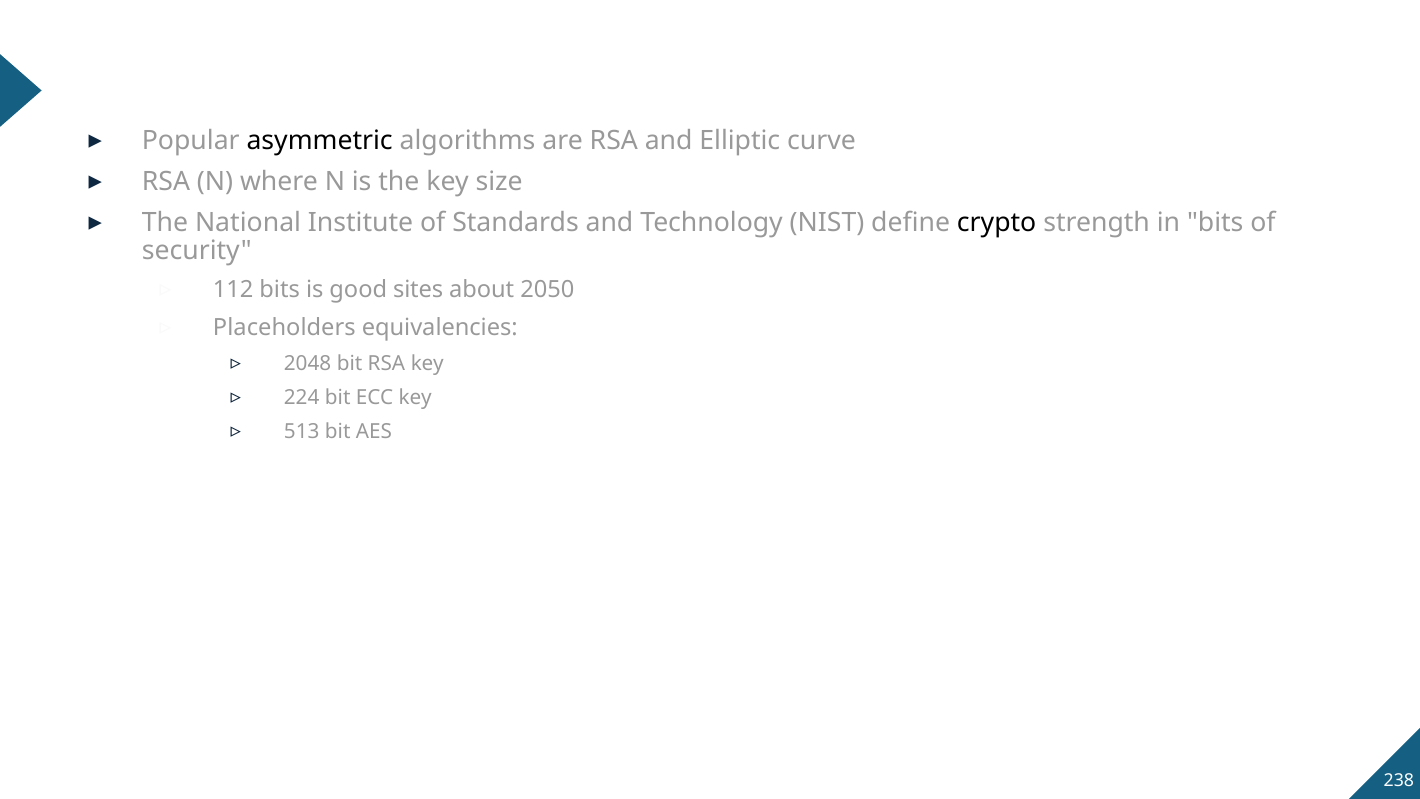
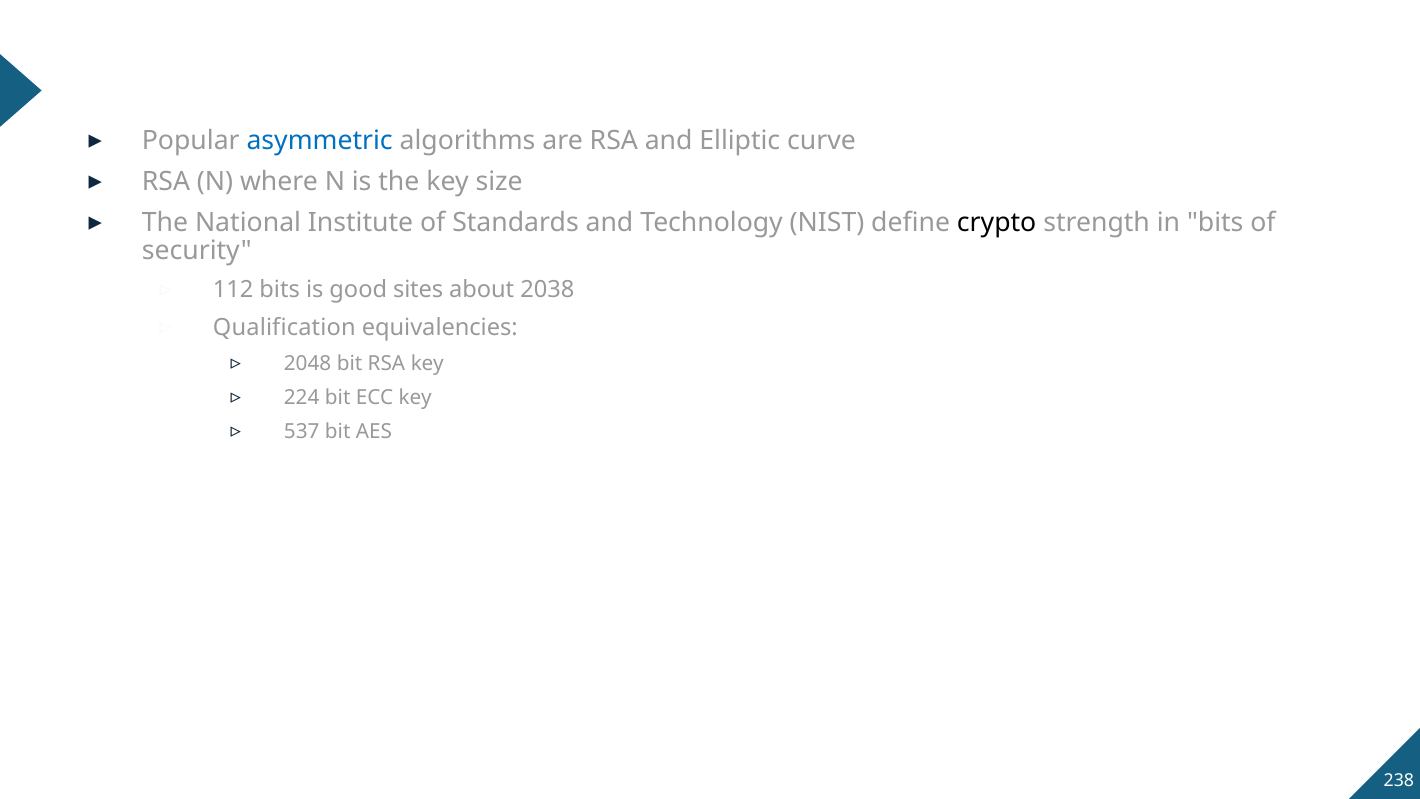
asymmetric colour: black -> blue (320, 141)
2050: 2050 -> 2038 (547, 290)
Placeholders: Placeholders -> Qualification (284, 327)
513: 513 -> 537 (302, 432)
